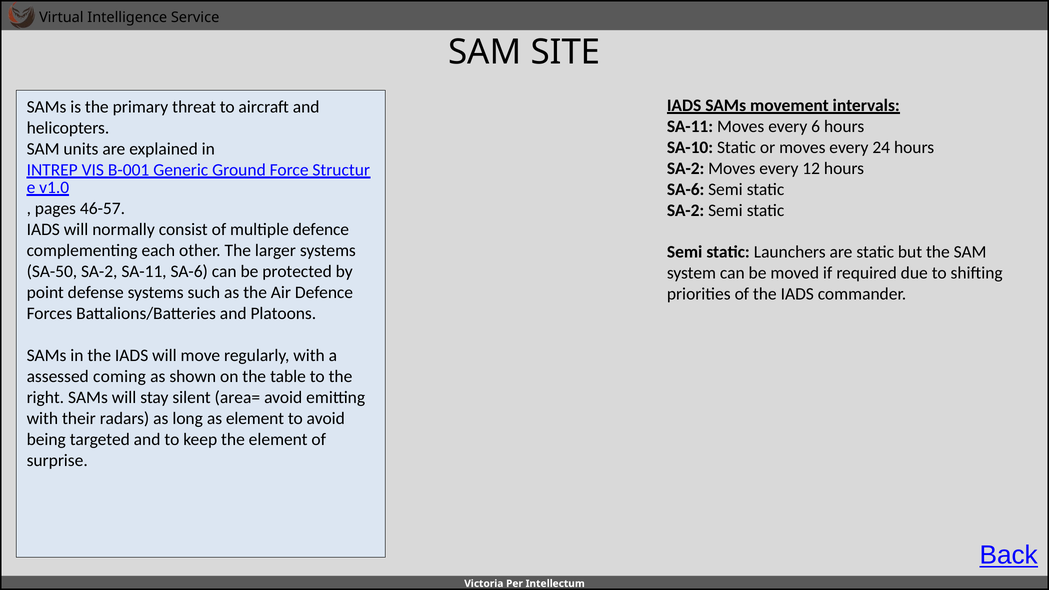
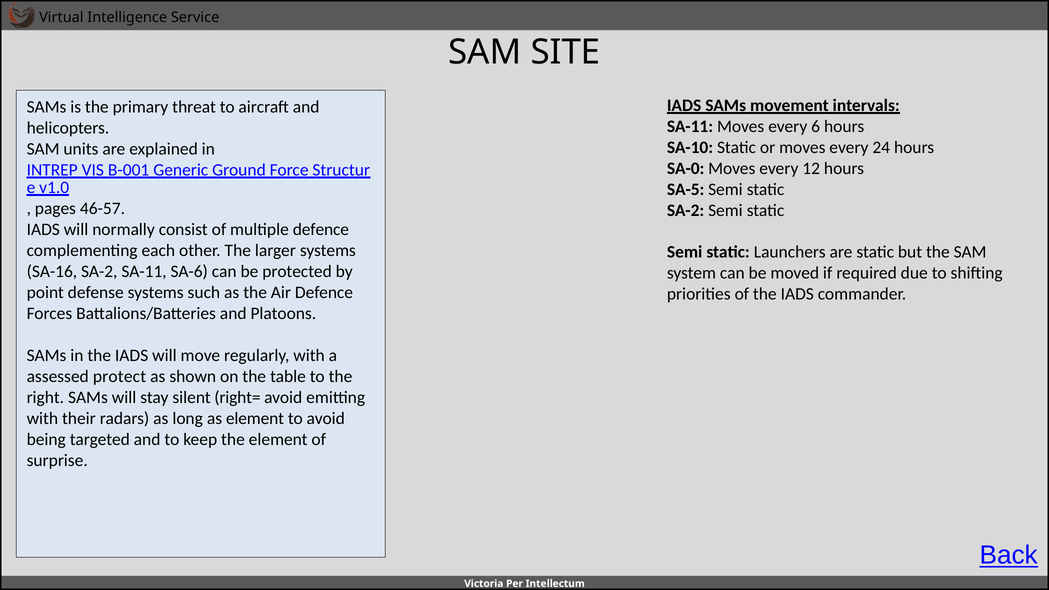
SA-2: SA-2 -> SA-0 (686, 168)
SA-6: SA-6 -> SA-5 (686, 189)
SA-50: SA-50 -> SA-16 (52, 272)
coming: coming -> protect (120, 377)
area=: area= -> right= (237, 398)
